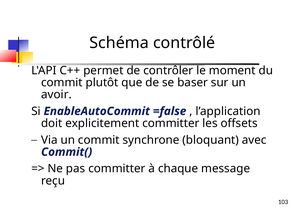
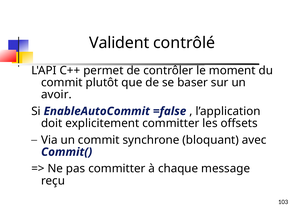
Schéma: Schéma -> Valident (119, 43)
